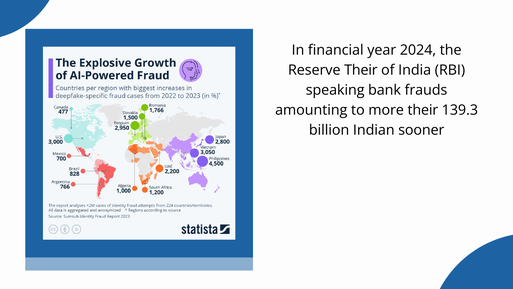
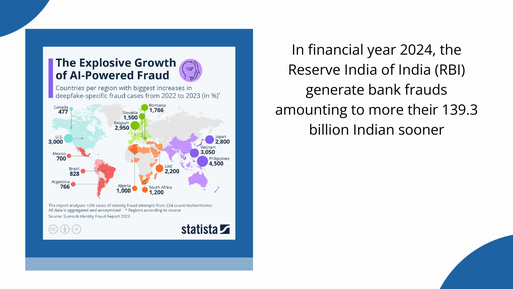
Reserve Their: Their -> India (361, 70)
speaking: speaking -> generate (335, 90)
